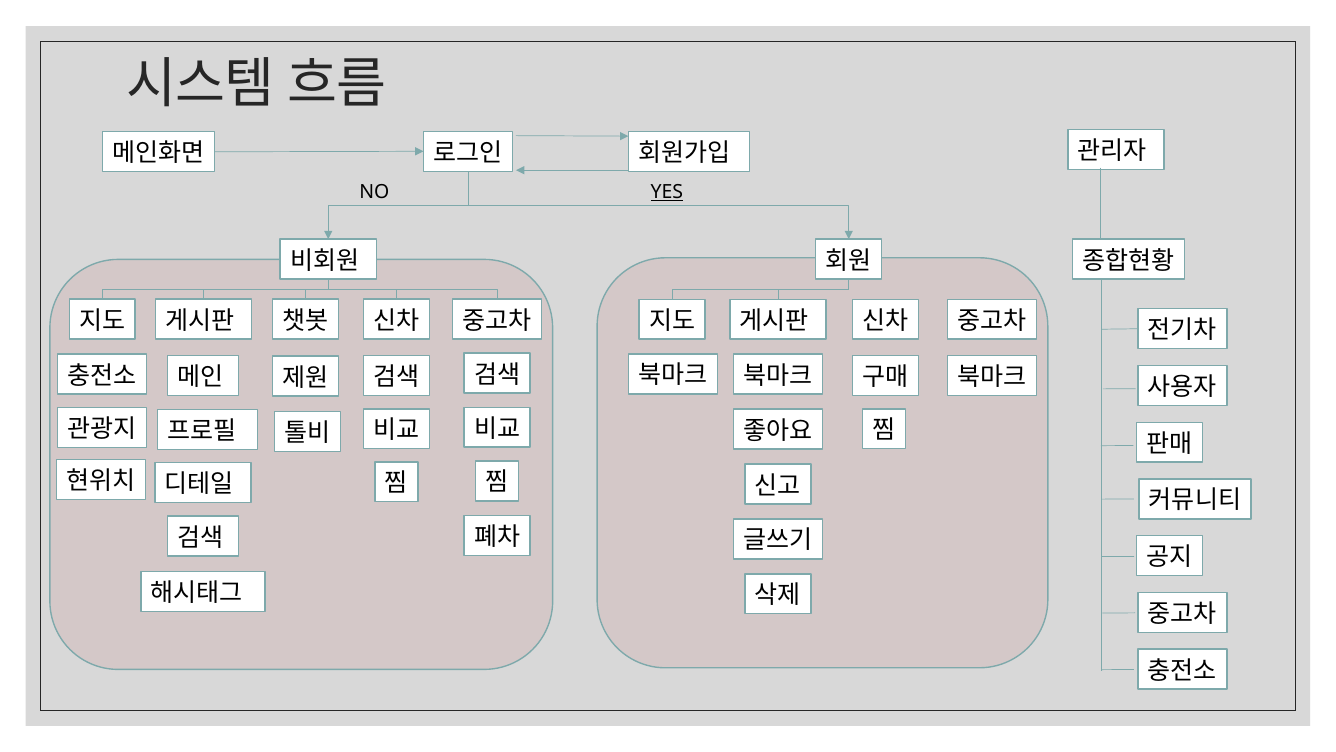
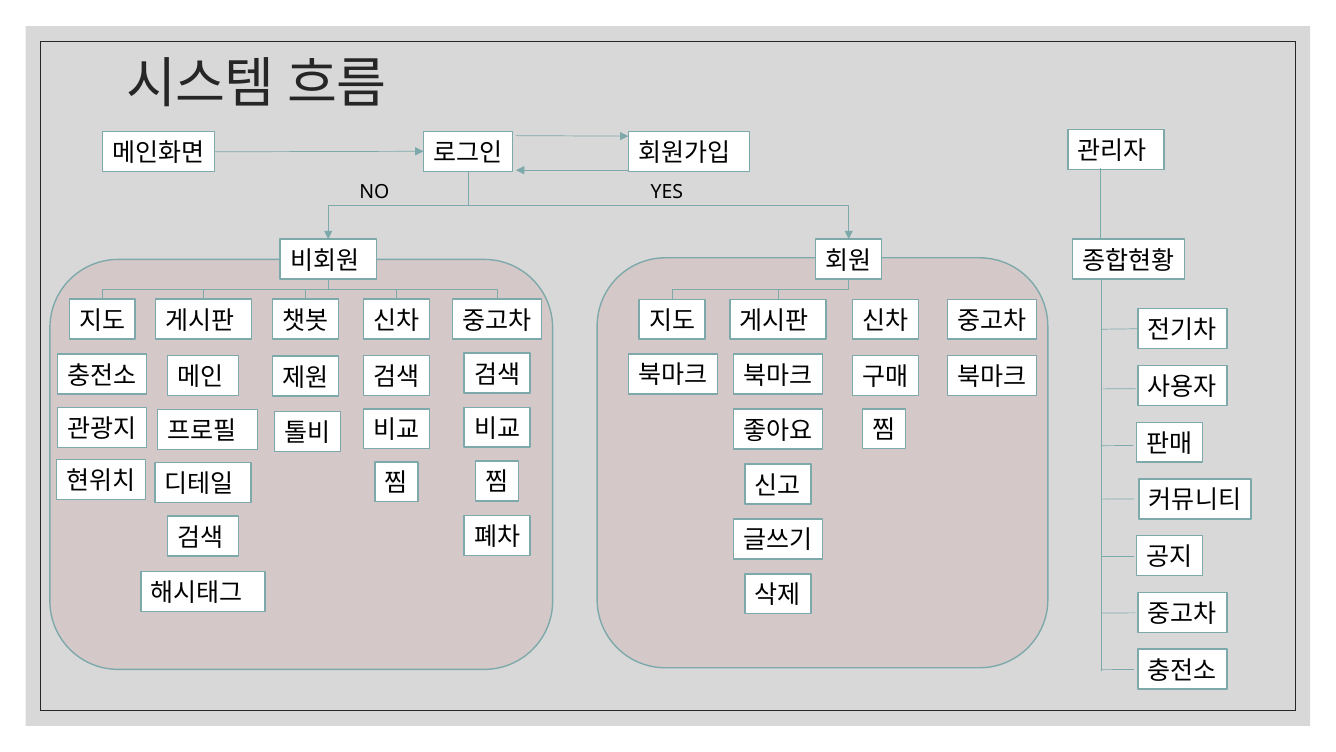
YES underline: present -> none (667, 192)
